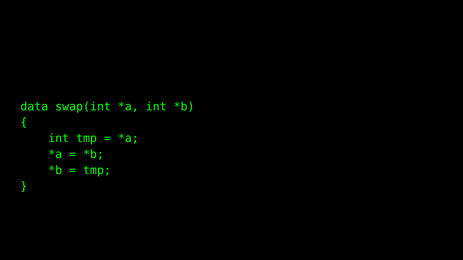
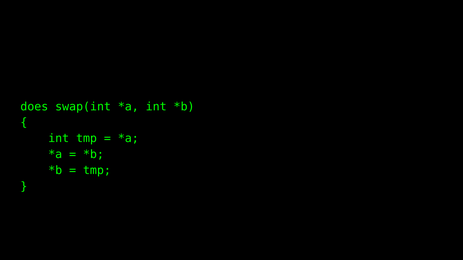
data: data -> does (34, 107)
